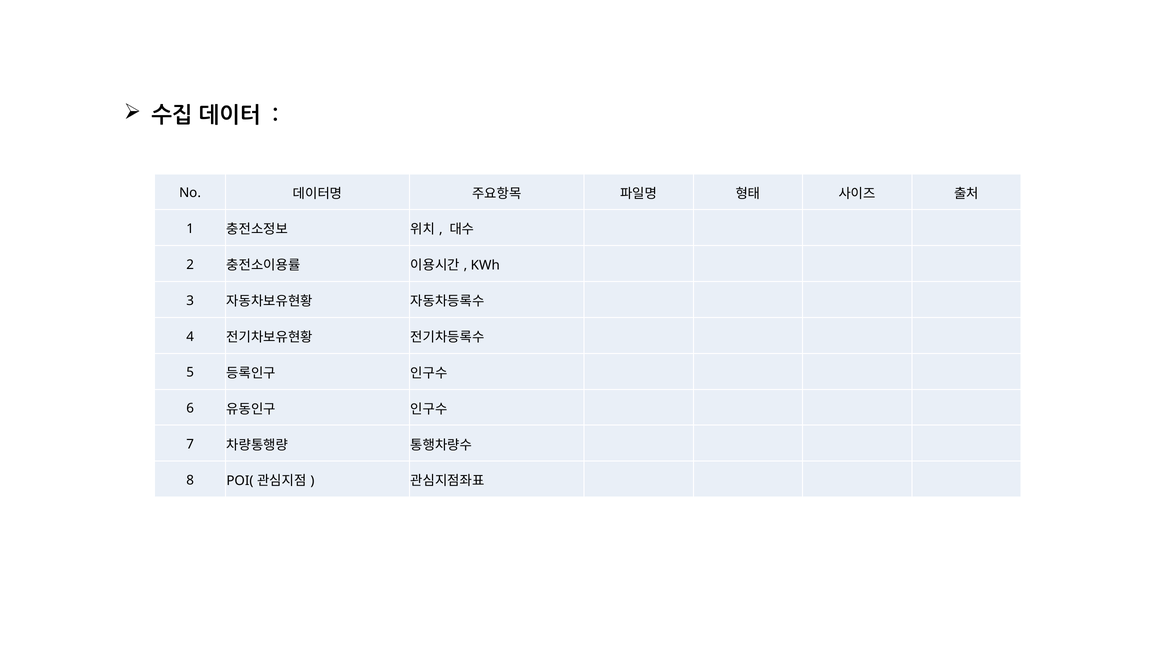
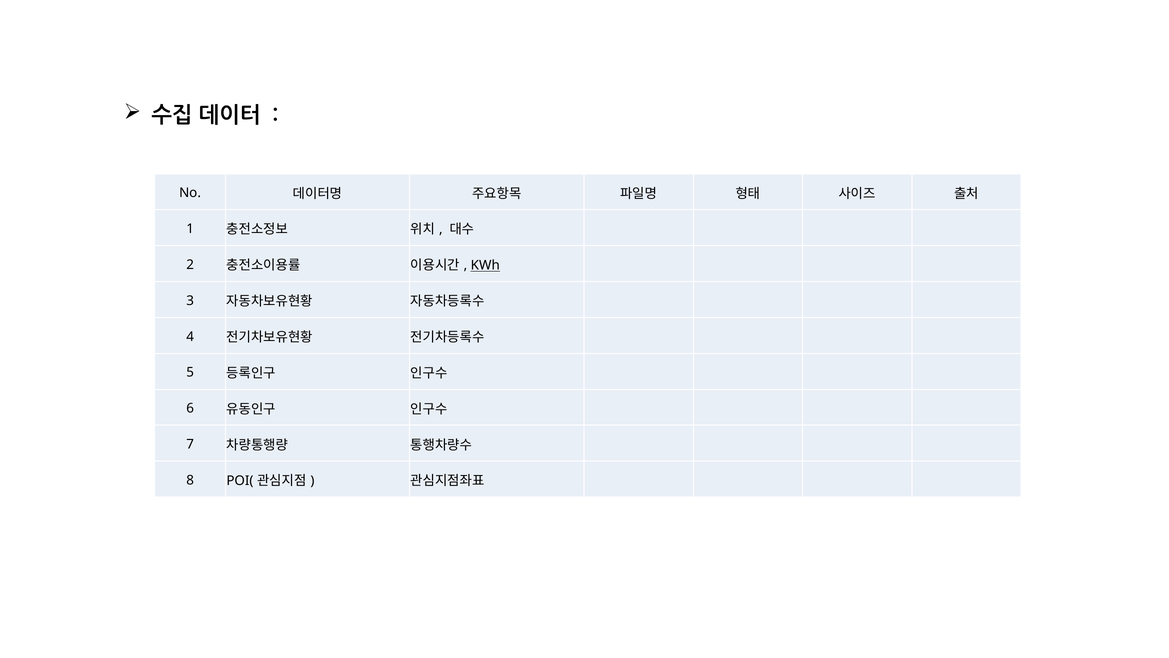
KWh underline: none -> present (485, 265)
